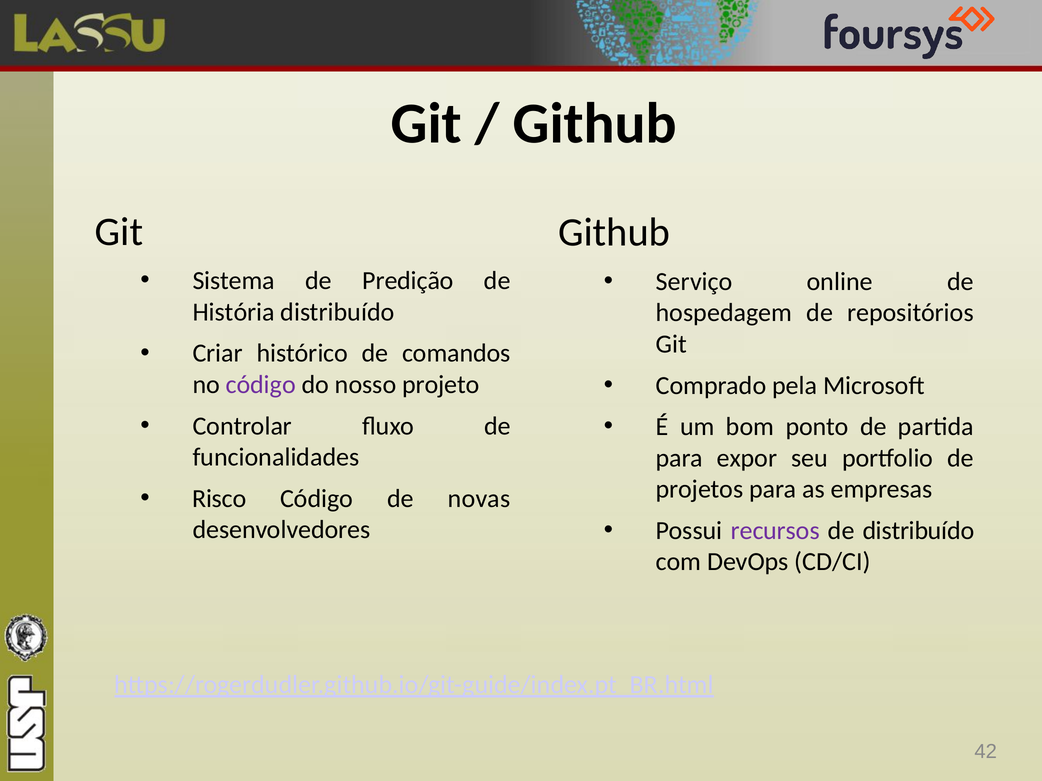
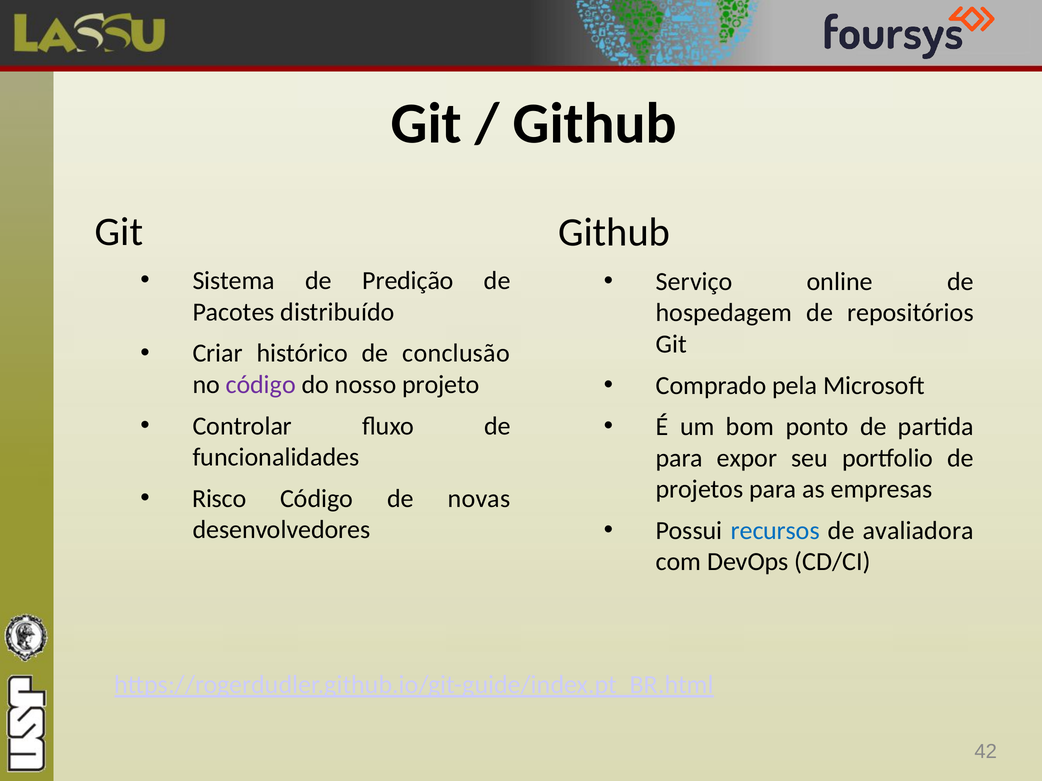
História: História -> Pacotes (234, 312)
comandos: comandos -> conclusão (456, 354)
recursos colour: purple -> blue (775, 531)
de distribuído: distribuído -> avaliadora (918, 531)
